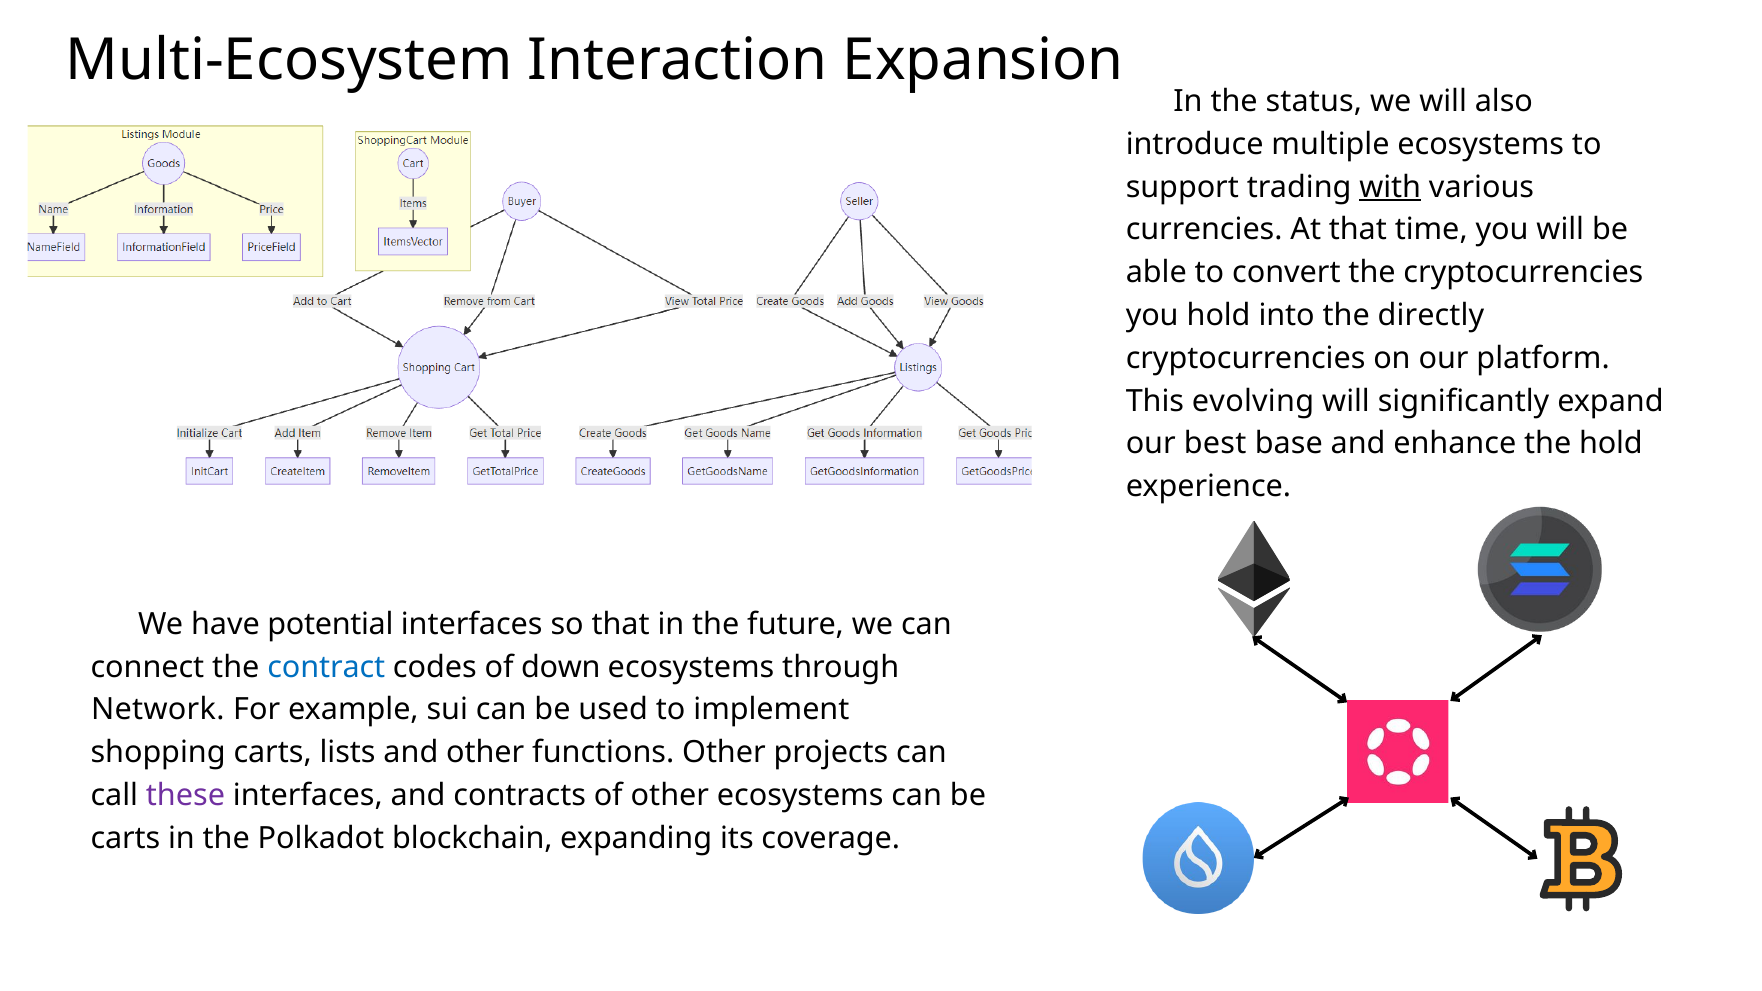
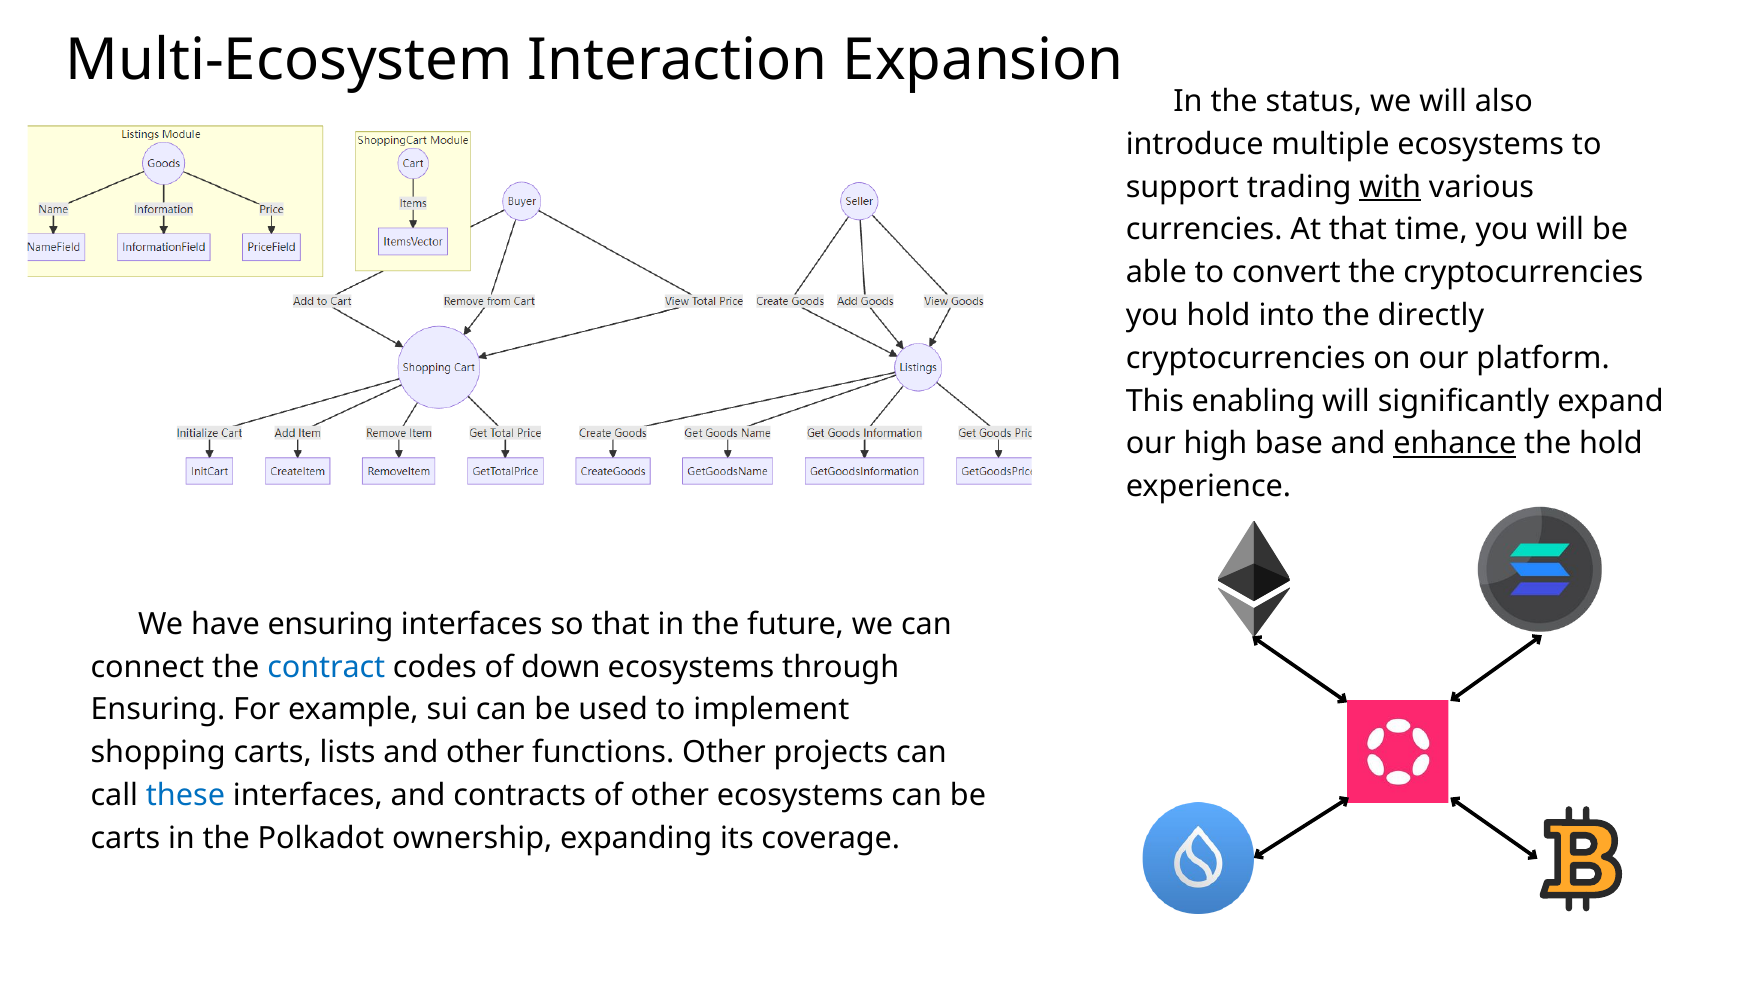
evolving: evolving -> enabling (1253, 401)
best: best -> high (1215, 444)
enhance underline: none -> present (1455, 444)
have potential: potential -> ensuring (330, 624)
Network: Network -> Ensuring (158, 710)
these colour: purple -> blue (185, 795)
blockchain: blockchain -> ownership (472, 838)
